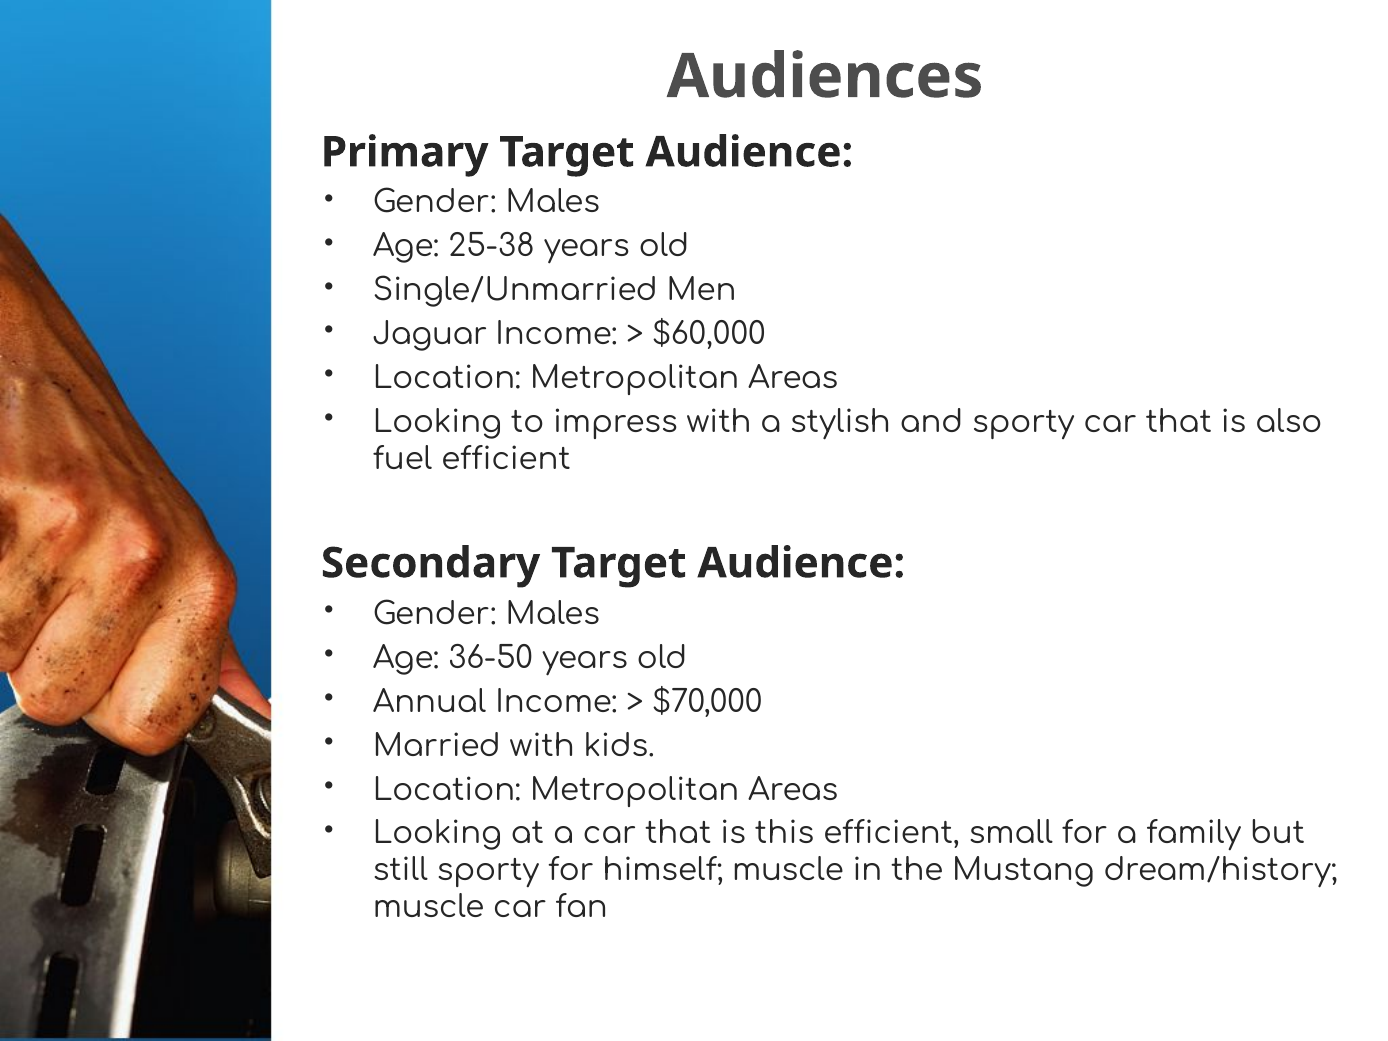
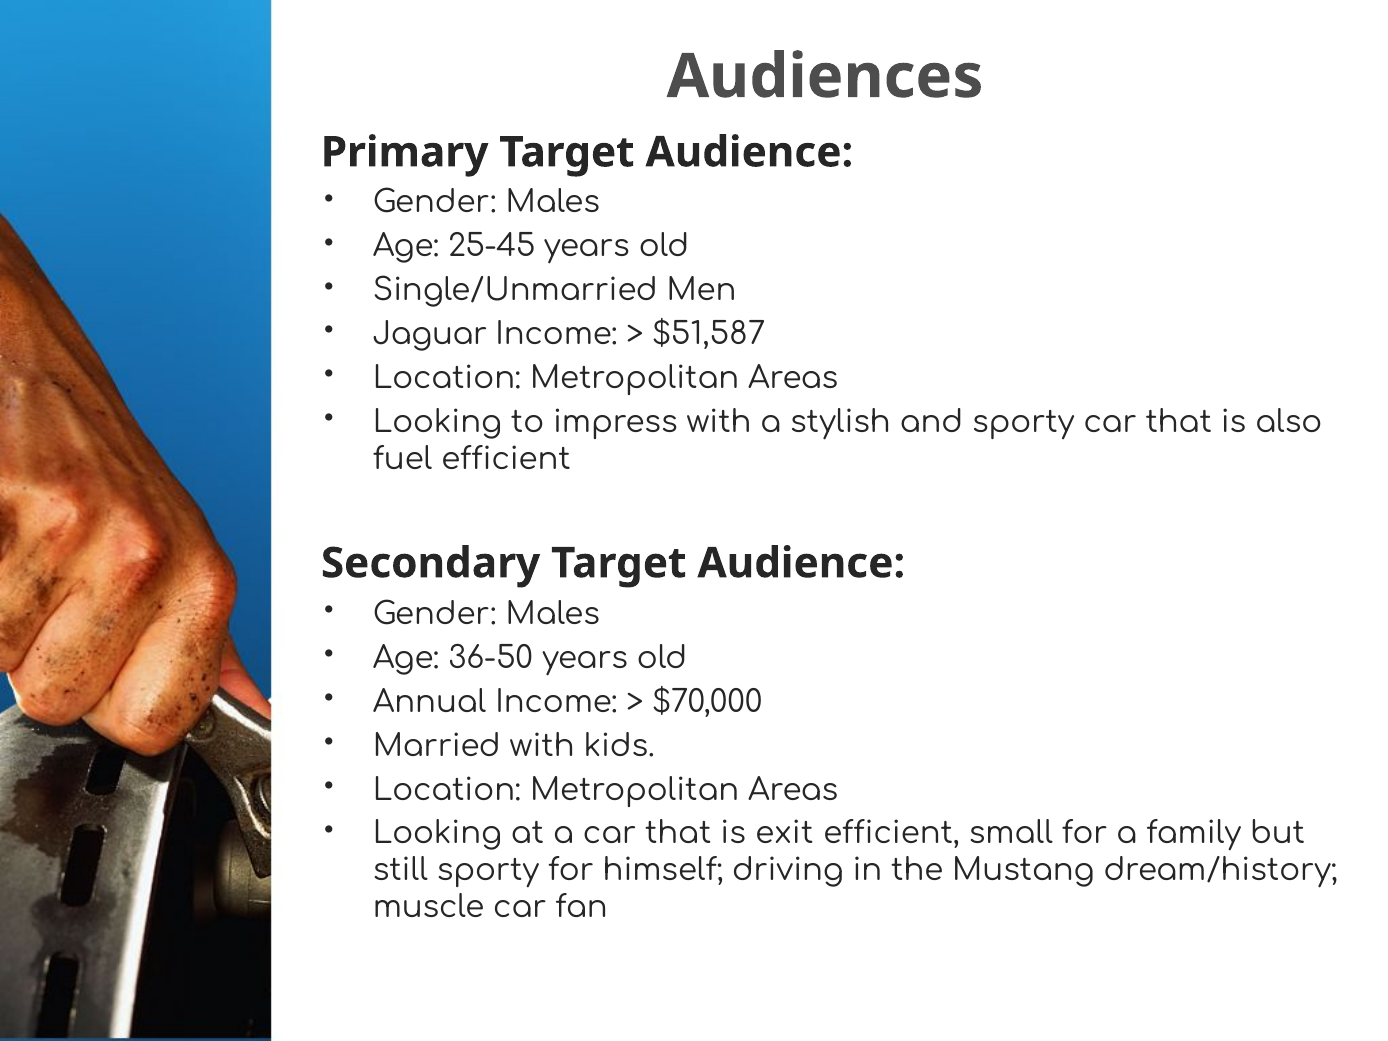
25-38: 25-38 -> 25-45 (492, 246)
$60,000: $60,000 -> $51,587 (709, 334)
this: this -> exit (784, 834)
himself muscle: muscle -> driving (788, 871)
